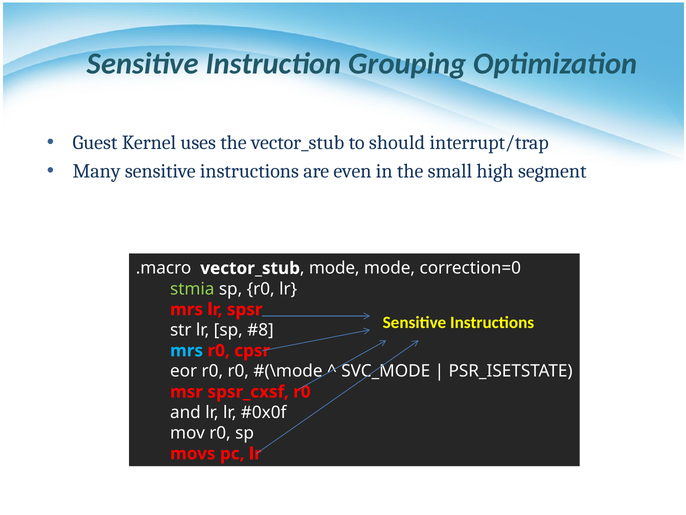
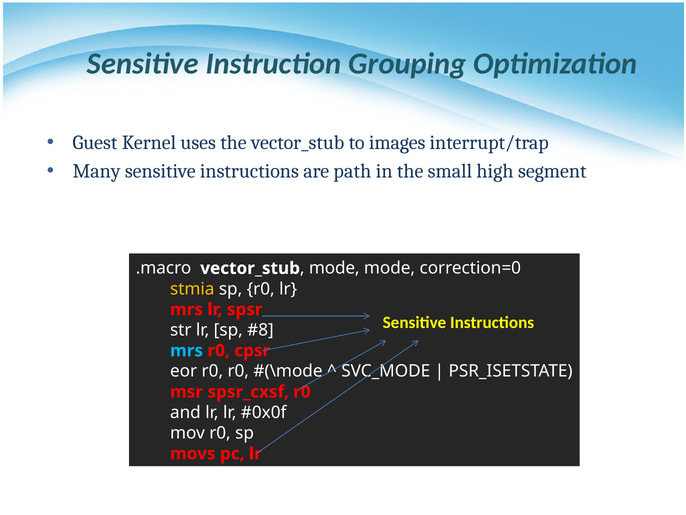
should: should -> images (397, 143)
even: even -> path (352, 171)
stmia colour: light green -> yellow (192, 289)
